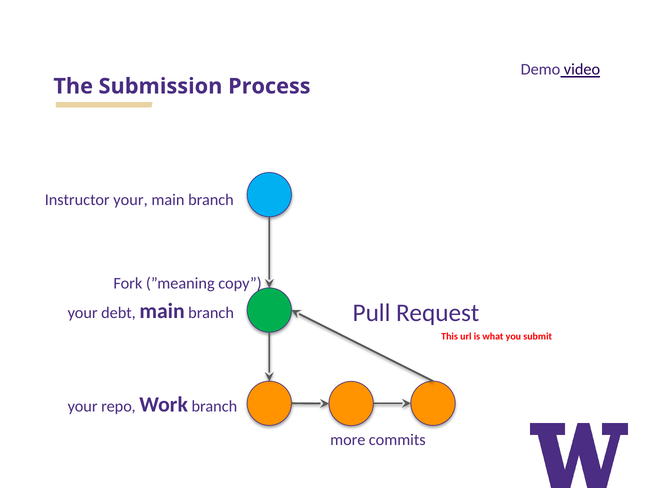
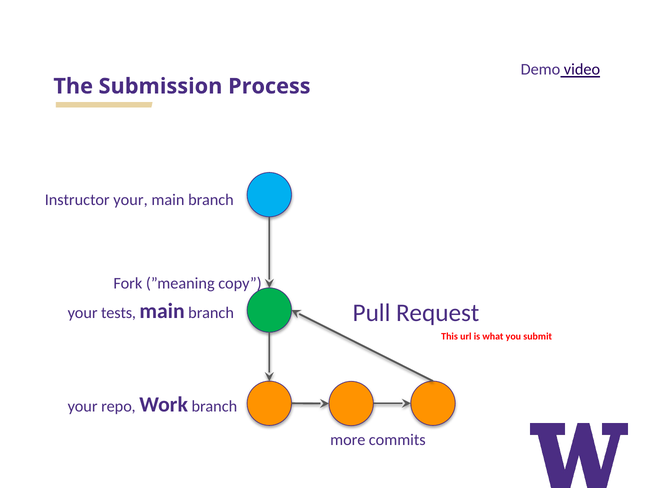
debt: debt -> tests (119, 313)
